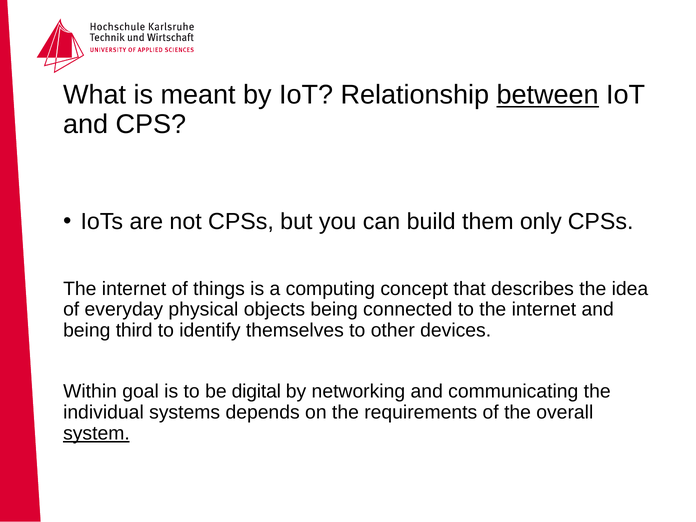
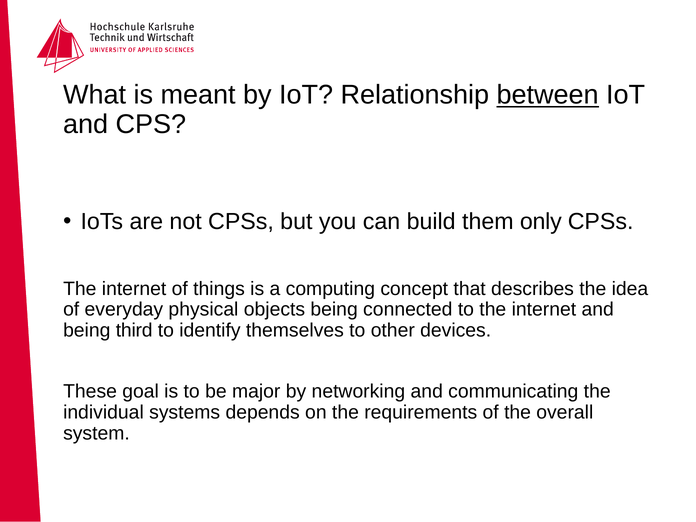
Within: Within -> These (90, 392)
digital: digital -> major (256, 392)
system underline: present -> none (96, 433)
